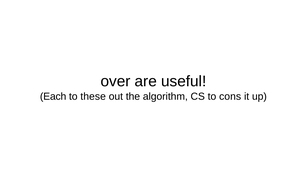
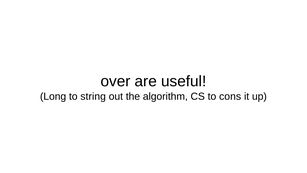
Each: Each -> Long (53, 96)
these: these -> string (93, 96)
